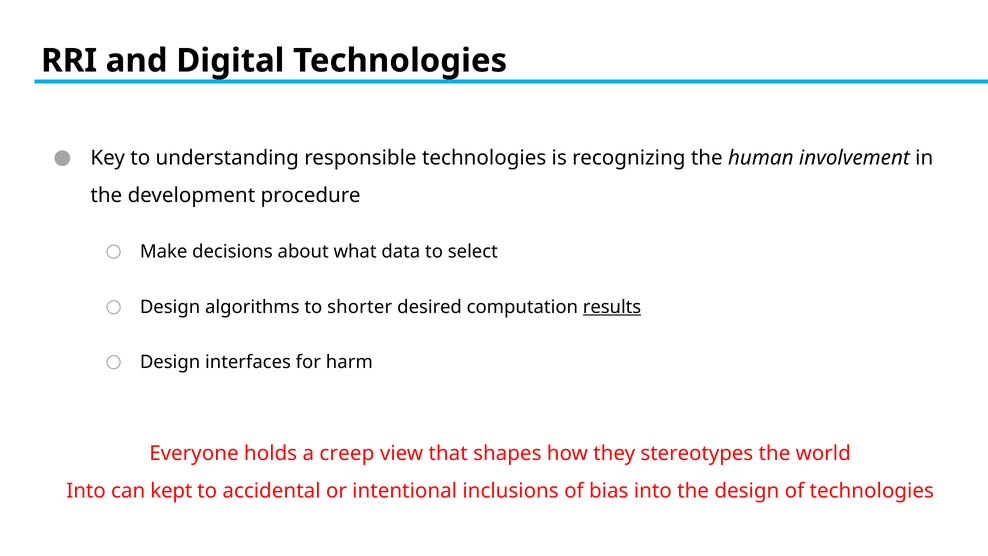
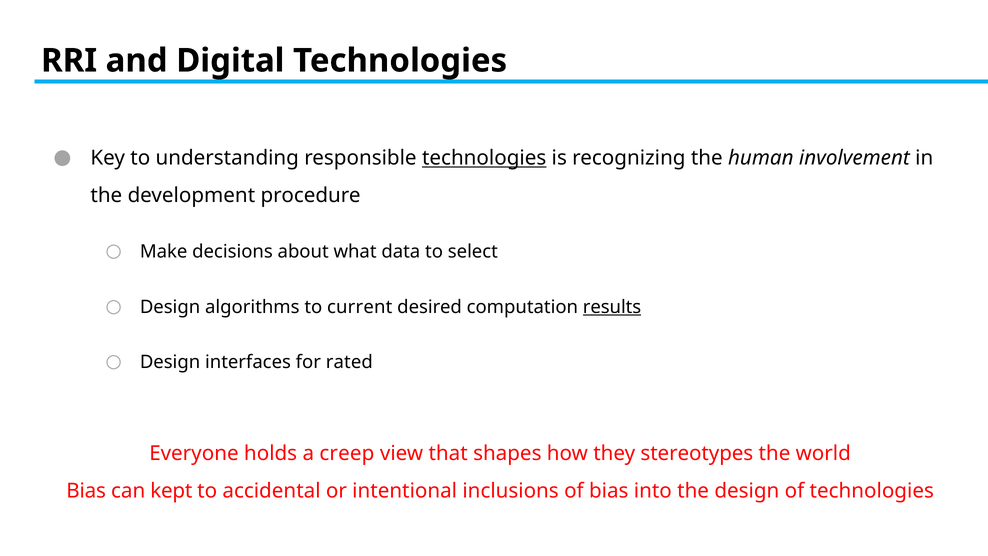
technologies underline: none -> present (484, 158)
shorter: shorter -> current (360, 307)
harm: harm -> rated (349, 362)
Into: Into -> Bias (86, 491)
